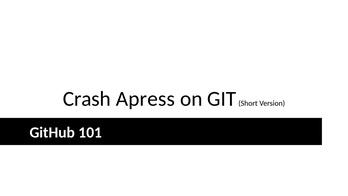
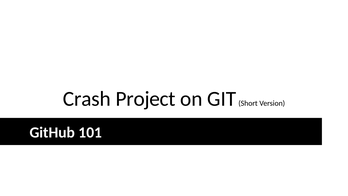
Apress: Apress -> Project (146, 99)
